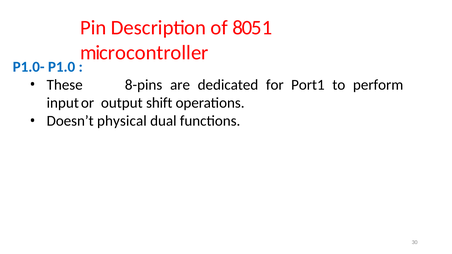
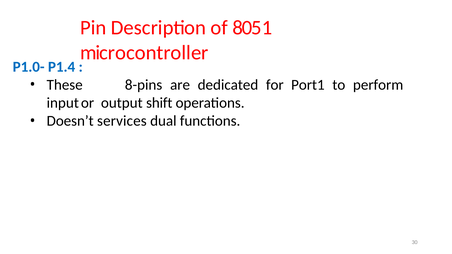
P1.0: P1.0 -> P1.4 (62, 67)
physical: physical -> services (122, 121)
